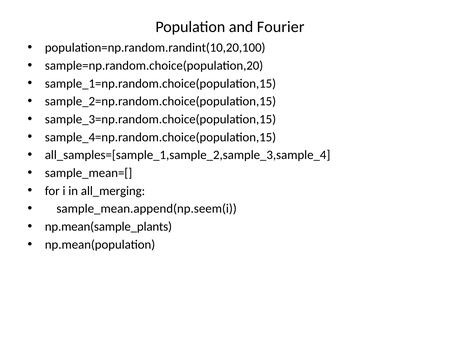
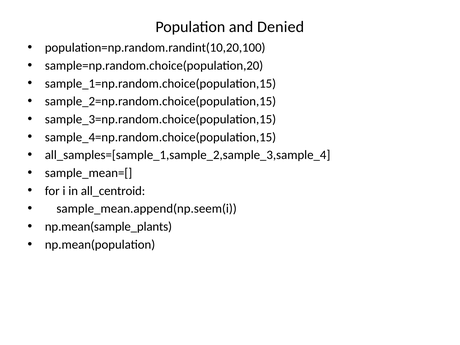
Fourier: Fourier -> Denied (281, 27)
all_merging: all_merging -> all_centroid (113, 191)
